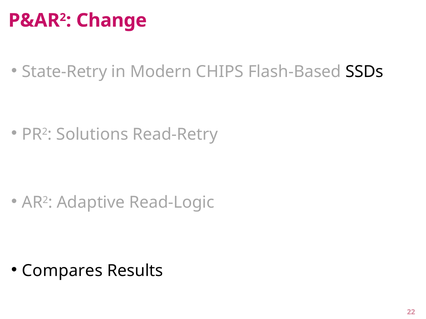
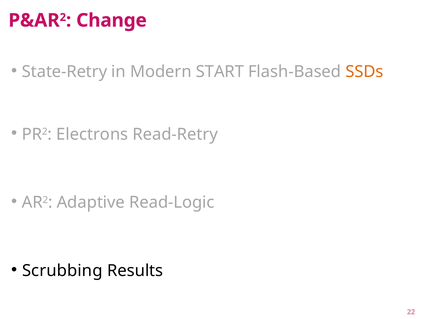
CHIPS: CHIPS -> START (220, 72)
SSDs colour: black -> orange (364, 72)
Solutions: Solutions -> Electrons (92, 134)
Compares: Compares -> Scrubbing (62, 271)
